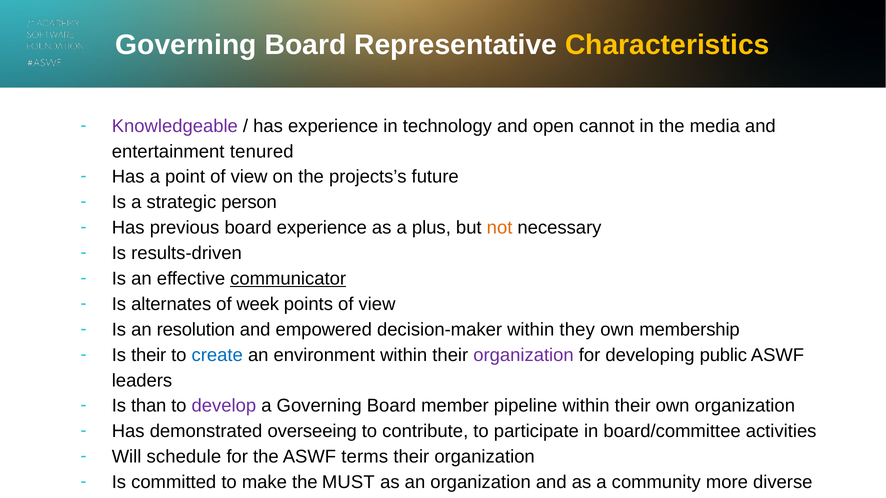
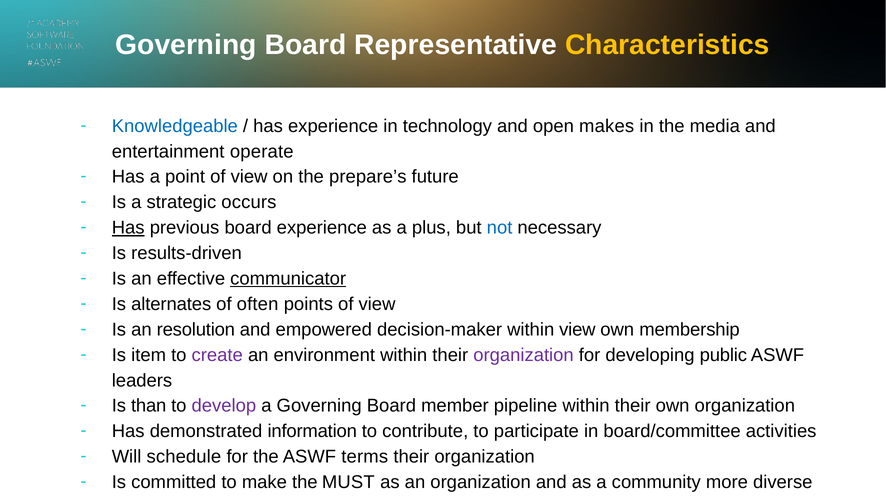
Knowledgeable colour: purple -> blue (175, 126)
cannot: cannot -> makes (607, 126)
tenured: tenured -> operate (262, 152)
projects’s: projects’s -> prepare’s (368, 177)
person: person -> occurs (249, 203)
Has underline: none -> present (128, 228)
not colour: orange -> blue (500, 228)
week: week -> often (258, 304)
within they: they -> view (577, 330)
Is their: their -> item (149, 355)
create colour: blue -> purple (217, 355)
overseeing: overseeing -> information (312, 432)
